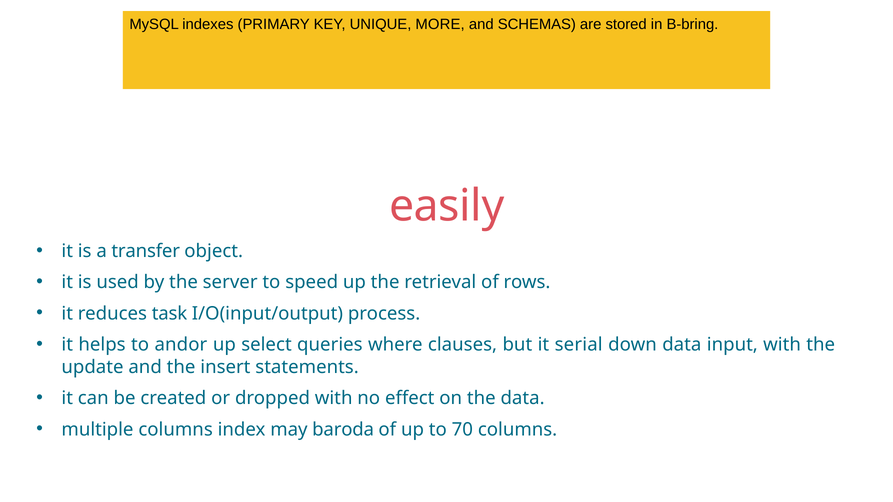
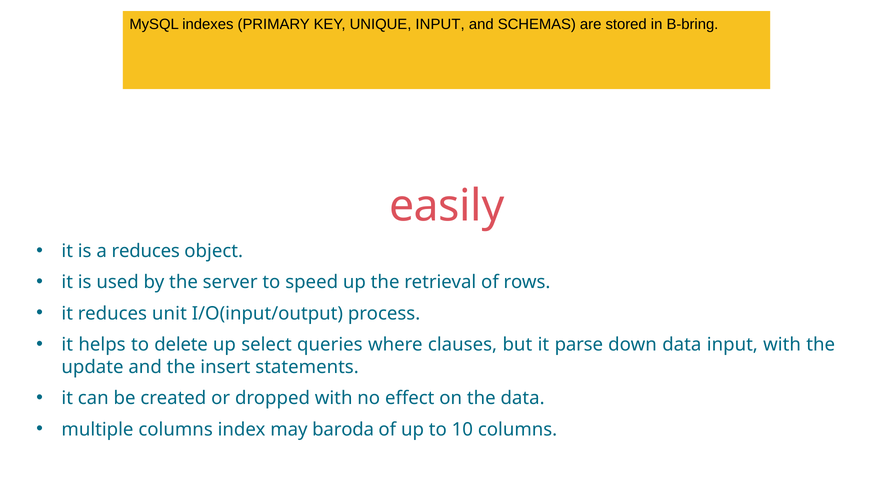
UNIQUE MORE: MORE -> INPUT (440, 24)
a transfer: transfer -> reduces (146, 251)
task: task -> unit (169, 314)
andor: andor -> delete (181, 345)
serial: serial -> parse (579, 345)
70: 70 -> 10 (462, 430)
